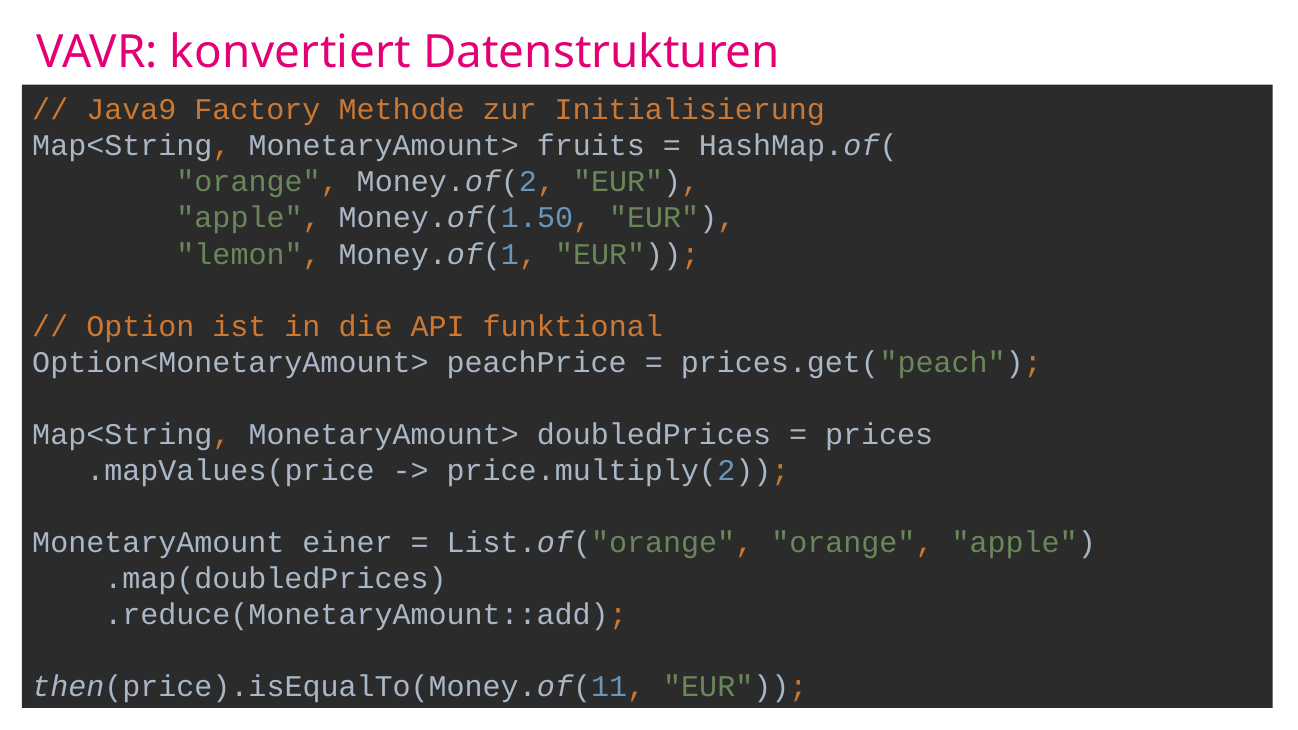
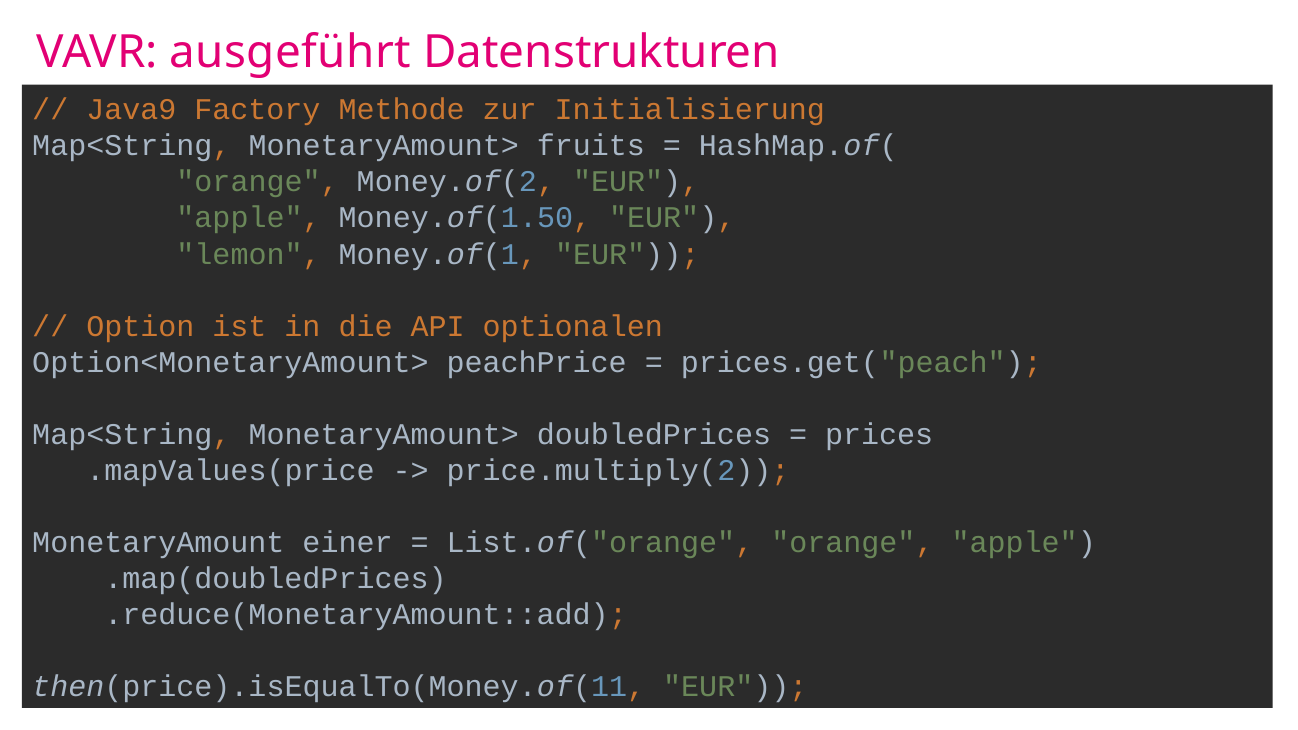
konvertiert: konvertiert -> ausgeführt (290, 53)
funktional: funktional -> optionalen (573, 326)
